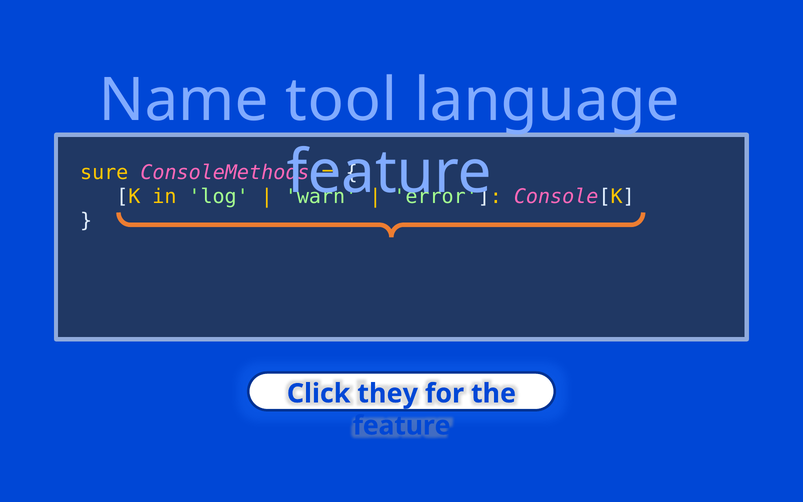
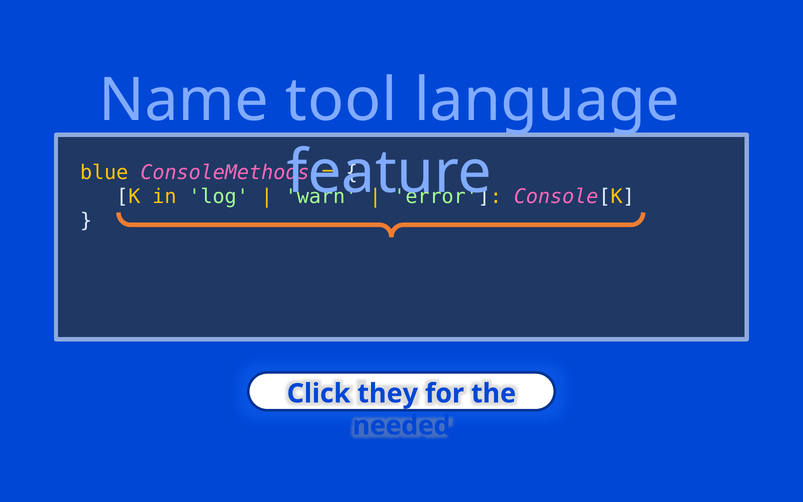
sure: sure -> blue (104, 172)
feature: feature -> needed (402, 426)
